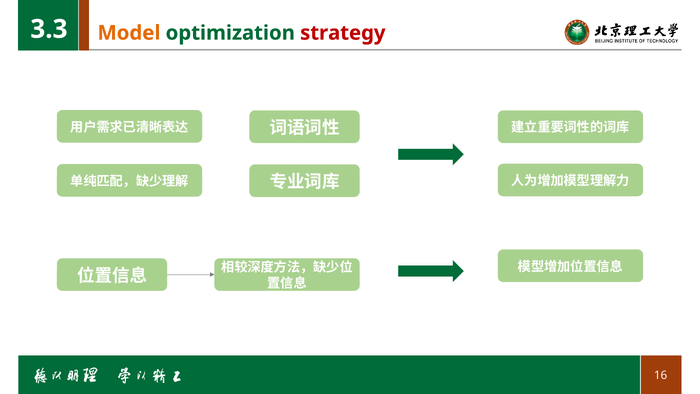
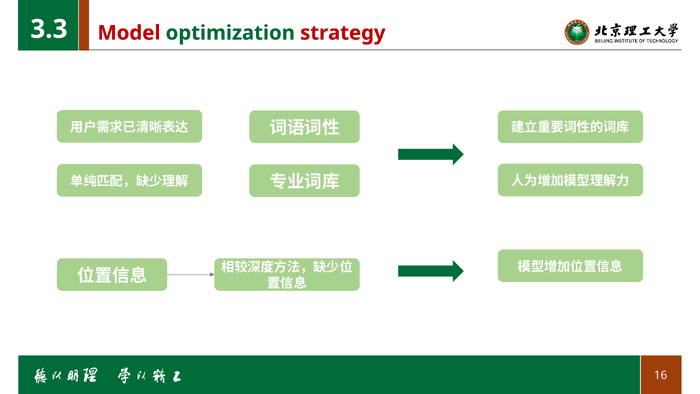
Model colour: orange -> red (129, 33)
